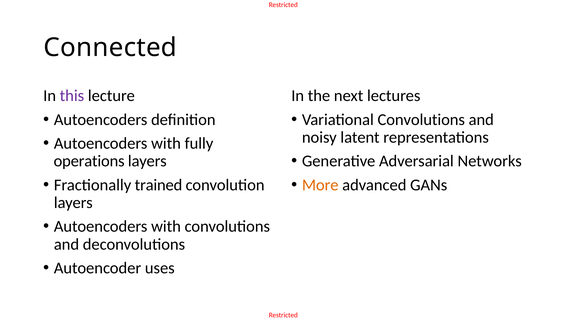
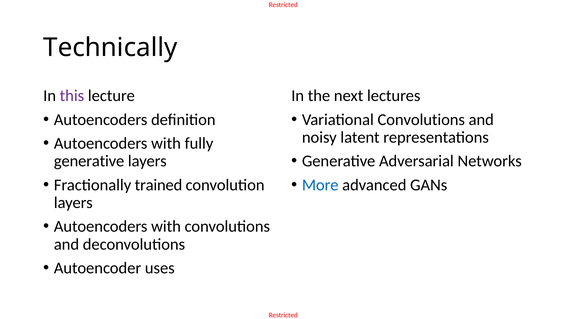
Connected: Connected -> Technically (110, 48)
operations: operations -> generative (89, 161)
More colour: orange -> blue (320, 185)
